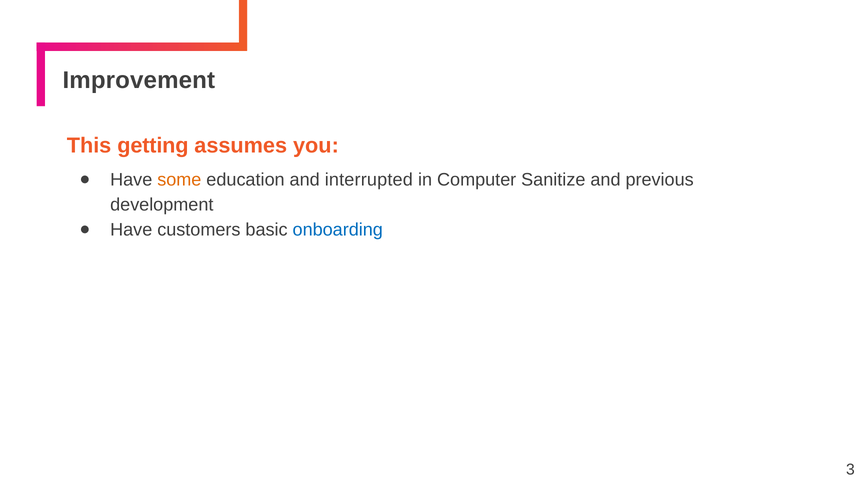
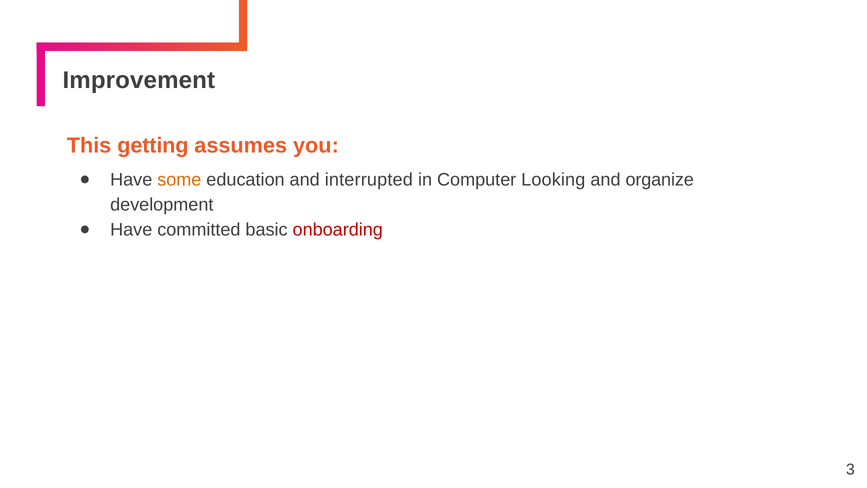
Sanitize: Sanitize -> Looking (553, 180)
previous: previous -> organize (660, 180)
customers: customers -> committed (199, 229)
onboarding colour: blue -> red (338, 229)
